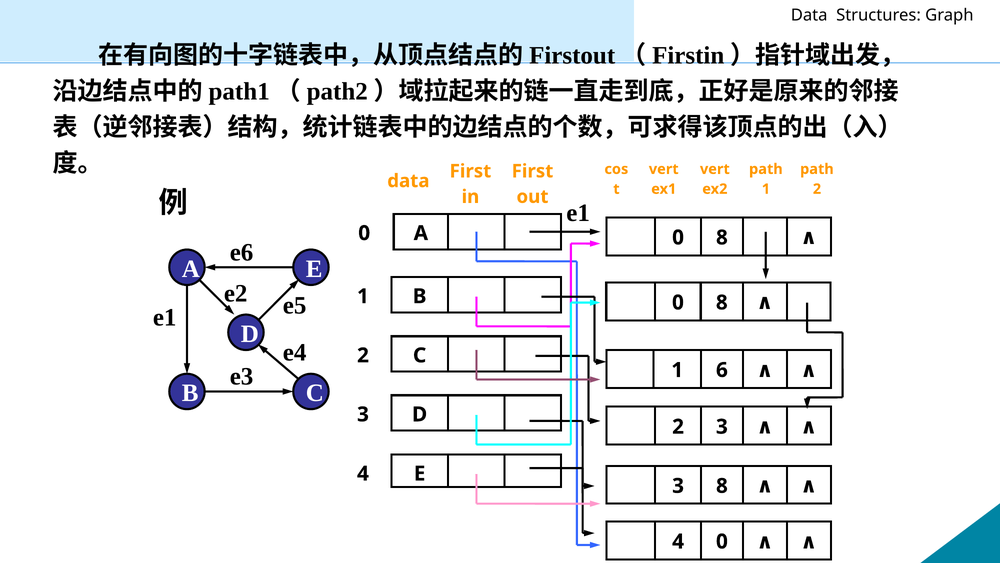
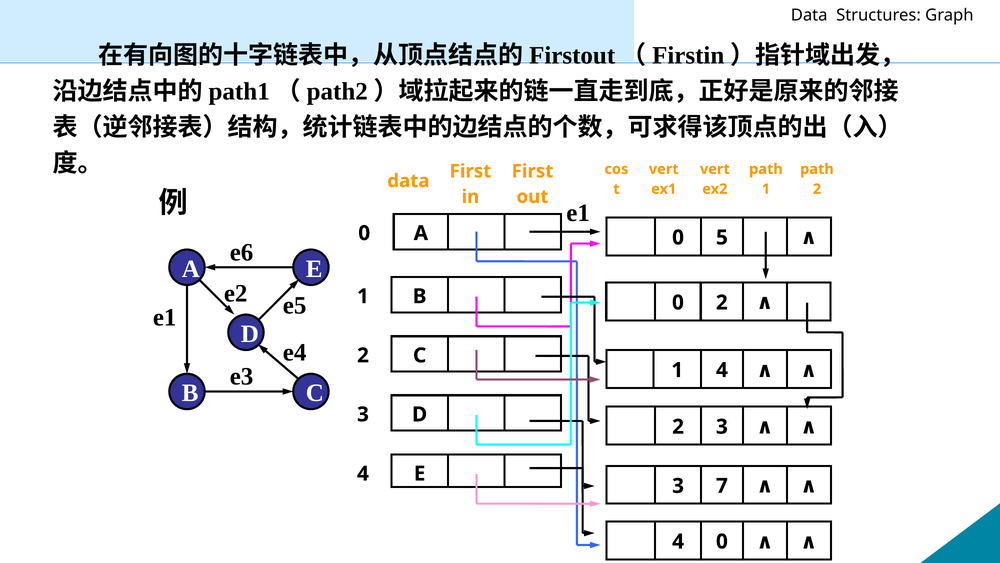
8: 8 -> 5 (722, 237)
8: 8 -> 2 (722, 302)
1 6: 6 -> 4 (722, 370)
3 8: 8 -> 7 (722, 486)
